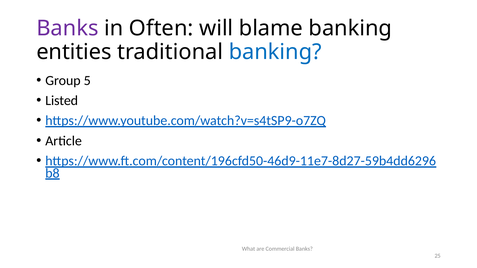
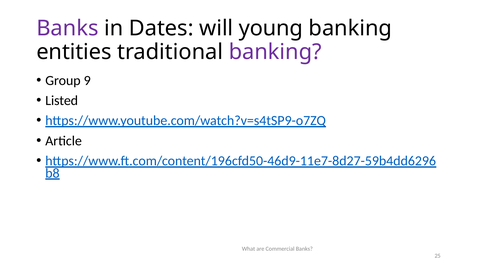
Often: Often -> Dates (161, 28)
blame: blame -> young (271, 28)
banking colour: blue -> purple (275, 52)
5: 5 -> 9 (87, 81)
